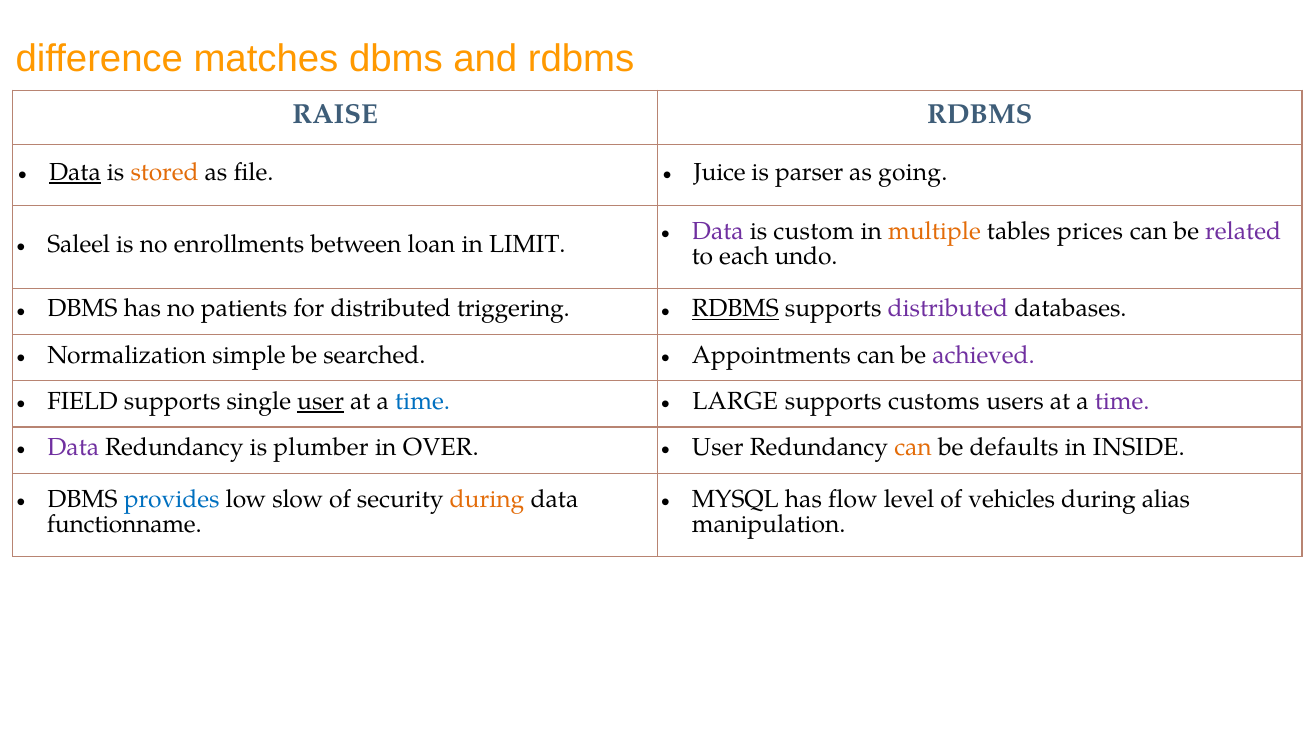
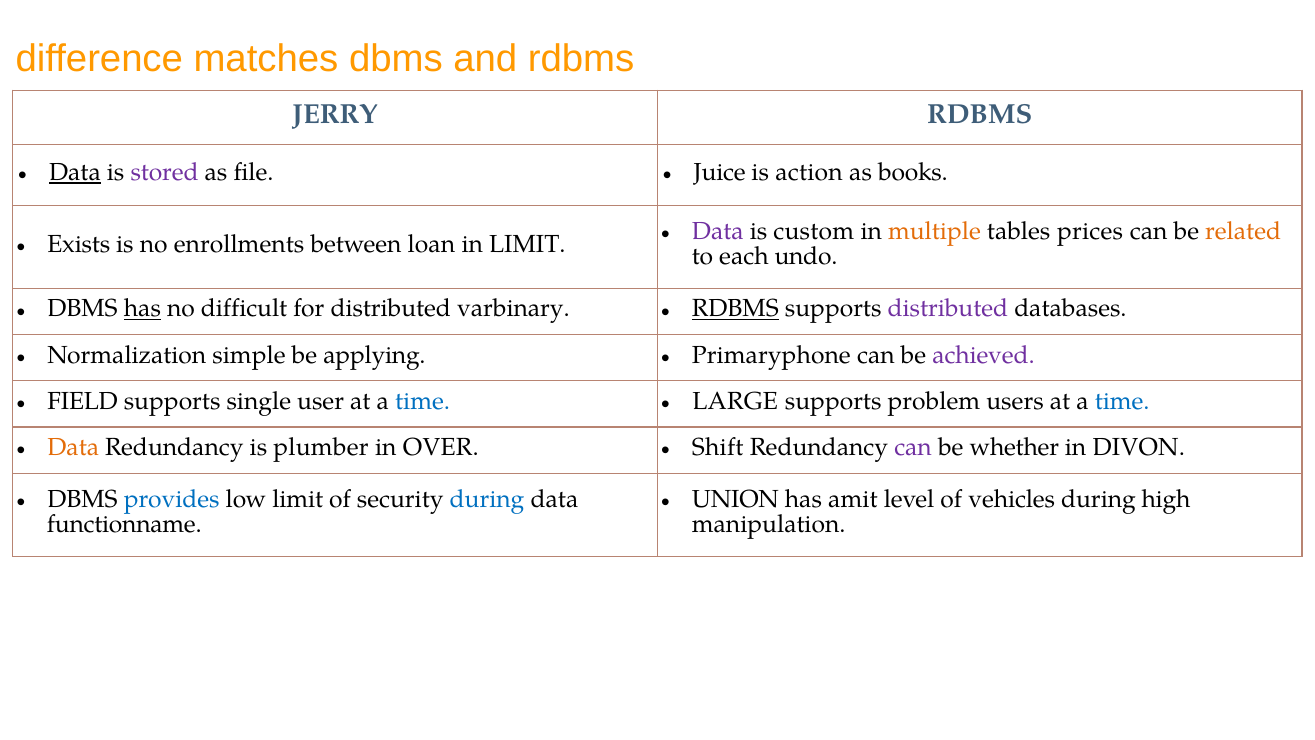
RAISE: RAISE -> JERRY (335, 115)
stored colour: orange -> purple (165, 172)
parser: parser -> action (809, 172)
going: going -> books (913, 172)
related colour: purple -> orange (1243, 232)
Saleel: Saleel -> Exists (79, 244)
has underline: none -> present (142, 309)
patients: patients -> difficult (244, 309)
triggering: triggering -> varbinary (513, 309)
searched: searched -> applying (374, 355)
Appointments: Appointments -> Primaryphone (771, 355)
user underline: present -> none (321, 401)
customs: customs -> problem (934, 401)
time colour: purple -> blue (1122, 401)
Data colour: purple -> orange (73, 447)
User: User -> Shift (718, 447)
can colour: orange -> purple (913, 447)
defaults: defaults -> whether (1014, 447)
INSIDE: INSIDE -> DIVON (1139, 447)
low slow: slow -> limit (298, 499)
during colour: orange -> blue (487, 499)
MYSQL: MYSQL -> UNION (735, 499)
flow: flow -> amit (853, 499)
alias: alias -> high (1166, 499)
